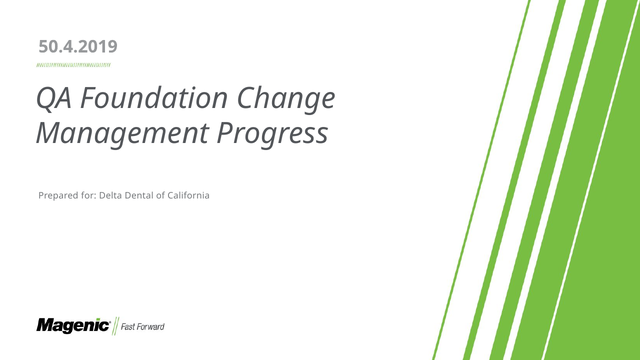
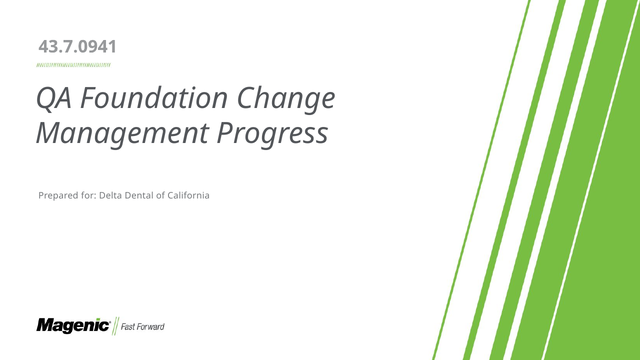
50.4.2019: 50.4.2019 -> 43.7.0941 (78, 47)
